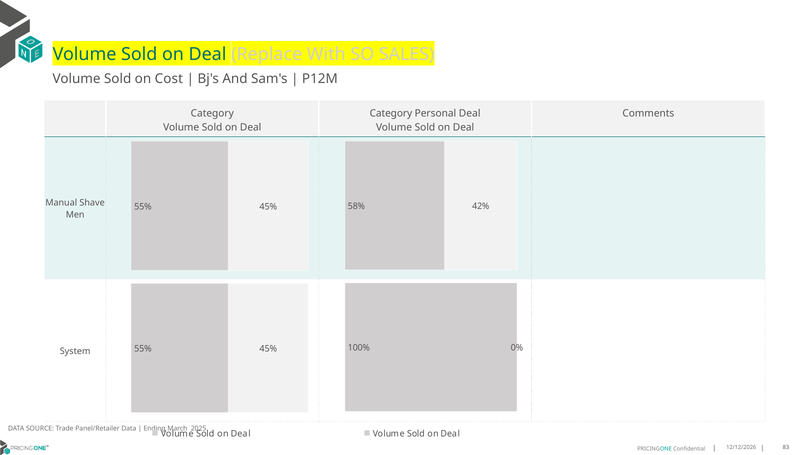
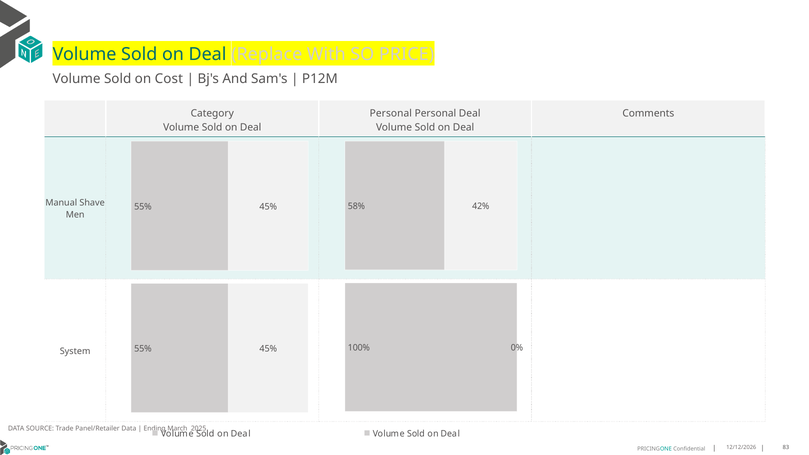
SALES: SALES -> PRICE (407, 54)
Category: Category -> Personal (391, 114)
